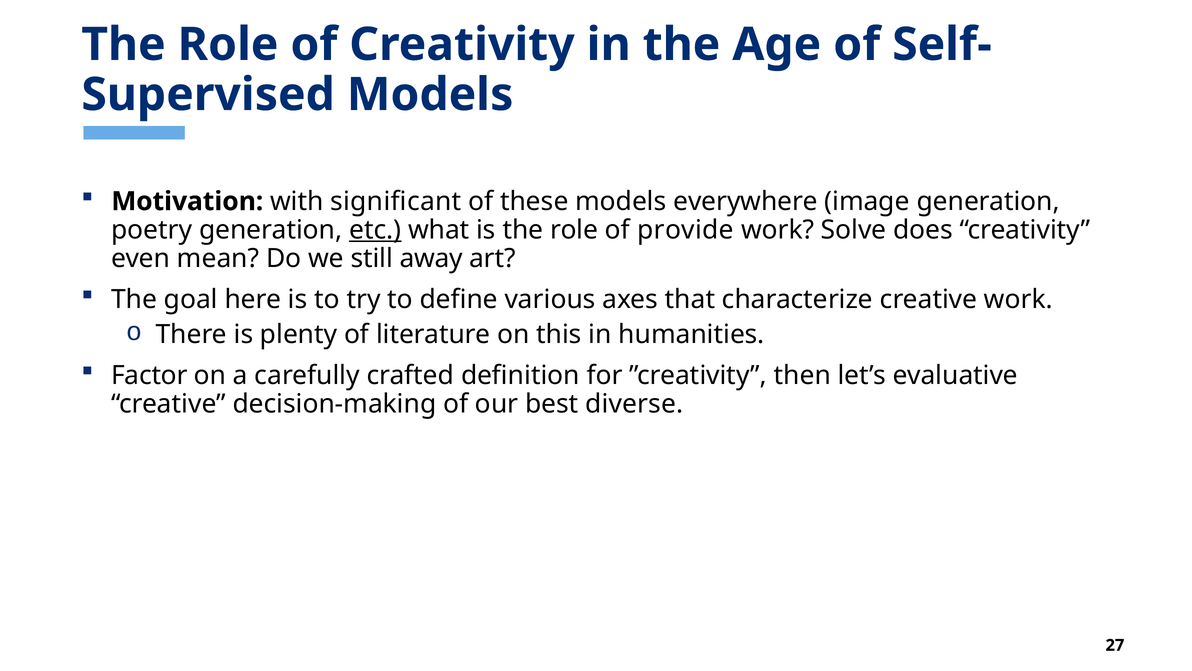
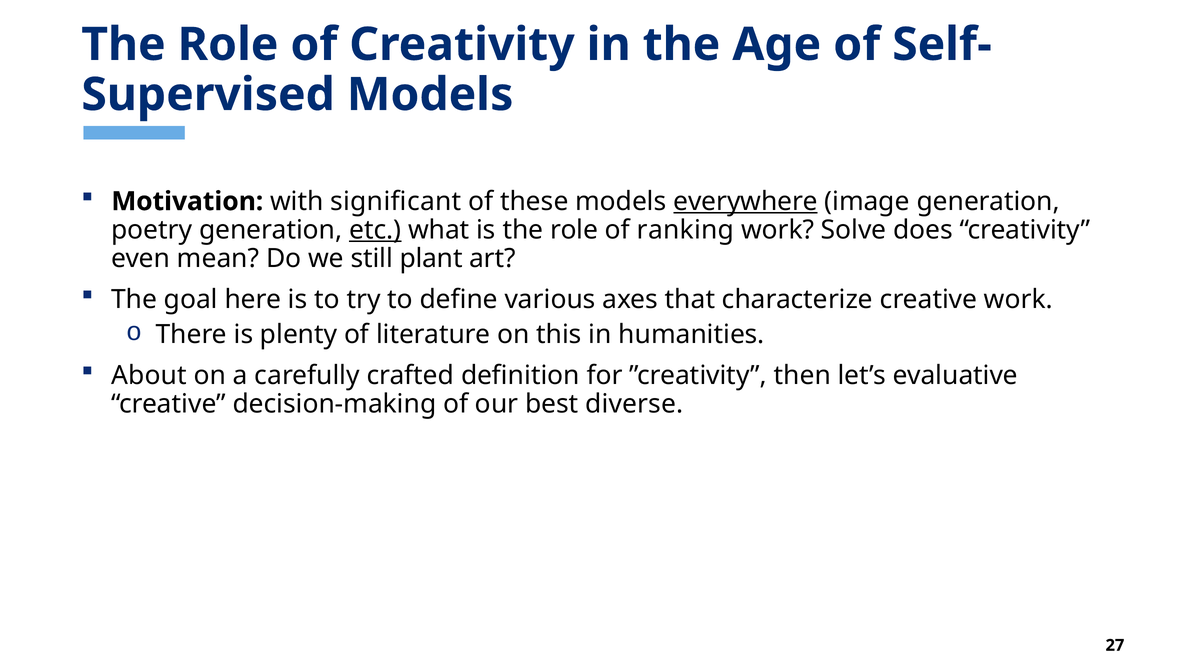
everywhere underline: none -> present (746, 201)
provide: provide -> ranking (685, 230)
away: away -> plant (431, 258)
Factor: Factor -> About (149, 375)
